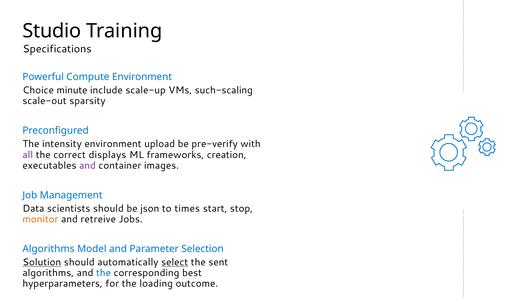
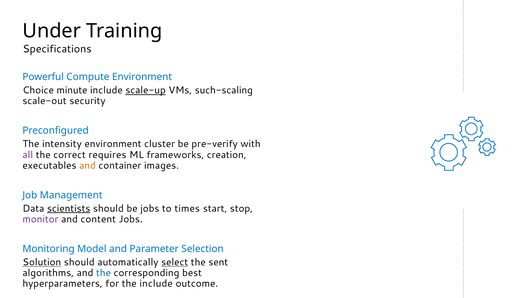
Studio: Studio -> Under (52, 31)
scale-up underline: none -> present (146, 90)
sparsity: sparsity -> security (87, 101)
upload: upload -> cluster (160, 144)
displays: displays -> requires (107, 155)
and colour: purple -> orange (87, 166)
scientists underline: none -> present (69, 209)
be json: json -> jobs (150, 209)
monitor colour: orange -> purple (40, 219)
retreive: retreive -> content (98, 219)
Algorithms: Algorithms -> Monitoring (49, 249)
the loading: loading -> include (156, 284)
